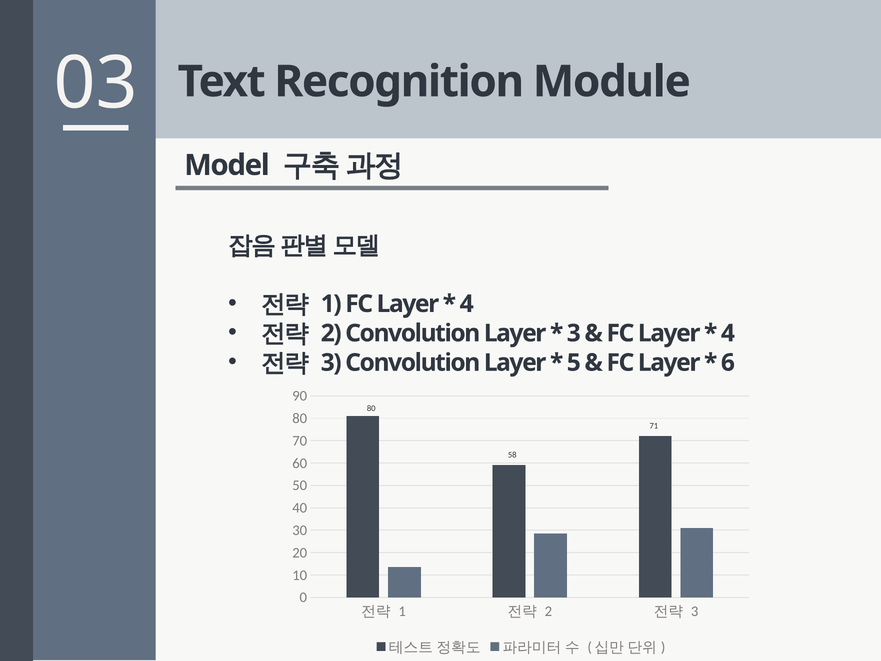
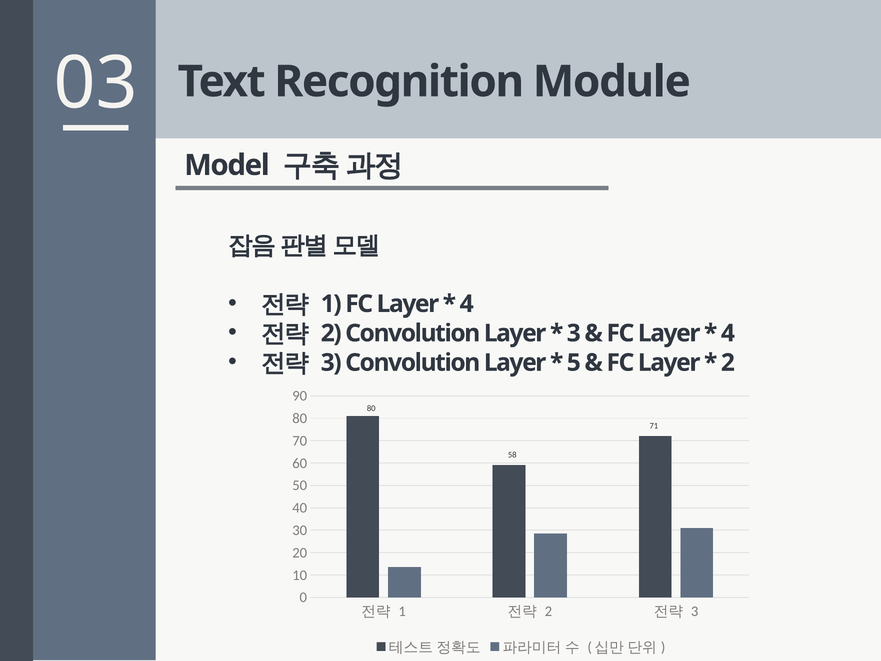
6: 6 -> 2 (728, 363)
